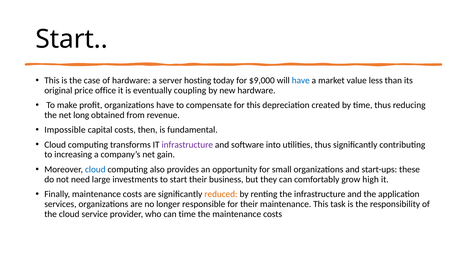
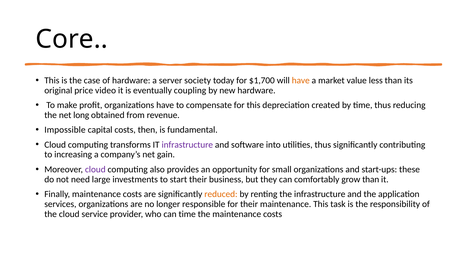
Start: Start -> Core (72, 39)
hosting: hosting -> society (198, 81)
$9,000: $9,000 -> $1,700 (262, 81)
have colour: blue -> orange (301, 81)
office: office -> video (106, 91)
cloud colour: blue -> purple (95, 170)
grow high: high -> than (371, 180)
